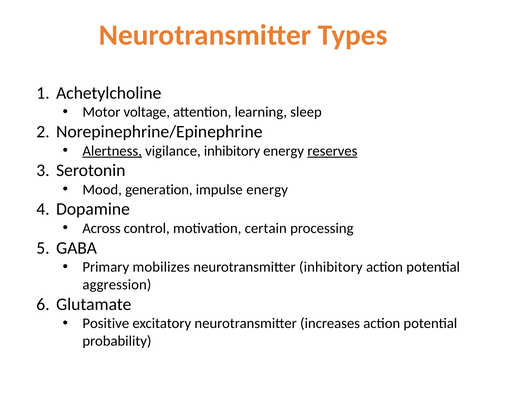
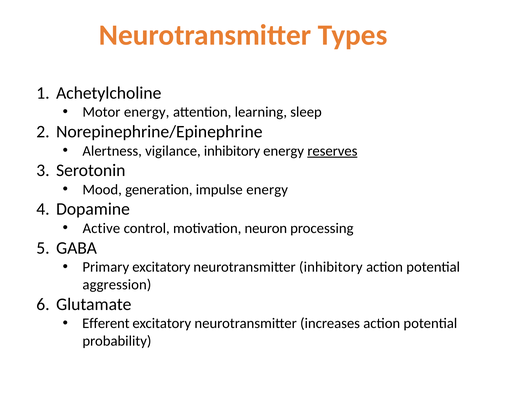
Motor voltage: voltage -> energy (147, 112)
Alertness underline: present -> none (112, 151)
Across: Across -> Active (101, 228)
certain: certain -> neuron (266, 228)
Primary mobilizes: mobilizes -> excitatory (161, 267)
Positive: Positive -> Efferent (106, 323)
